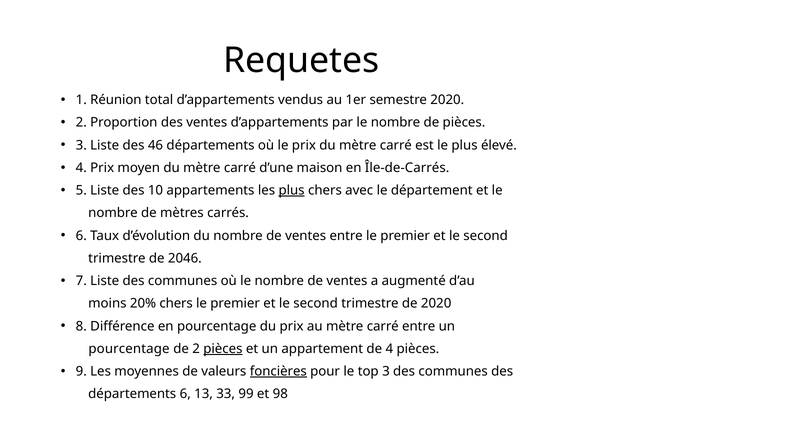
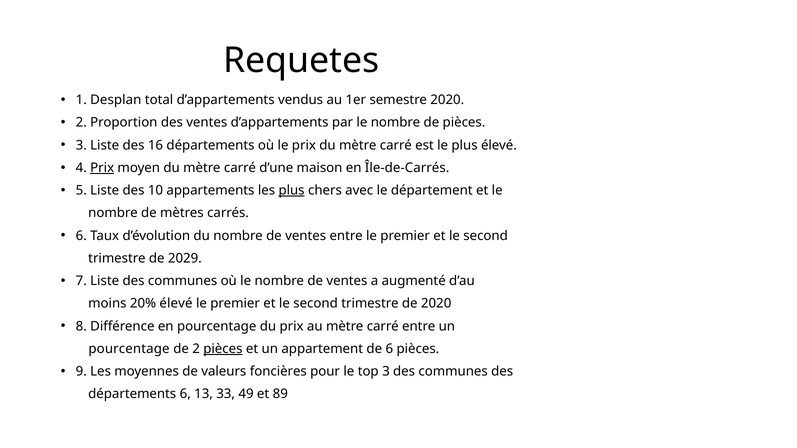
Réunion: Réunion -> Desplan (116, 100)
46: 46 -> 16 (155, 145)
Prix underline: none -> present (102, 168)
2046: 2046 -> 2029 (185, 258)
20% chers: chers -> élevé (176, 304)
de 4: 4 -> 6 (389, 349)
foncières underline: present -> none (278, 372)
99: 99 -> 49 (246, 394)
98: 98 -> 89 (280, 394)
